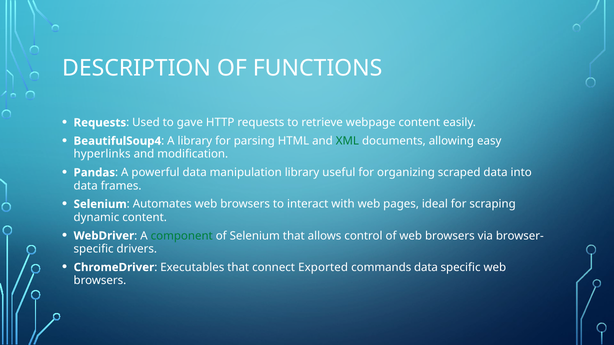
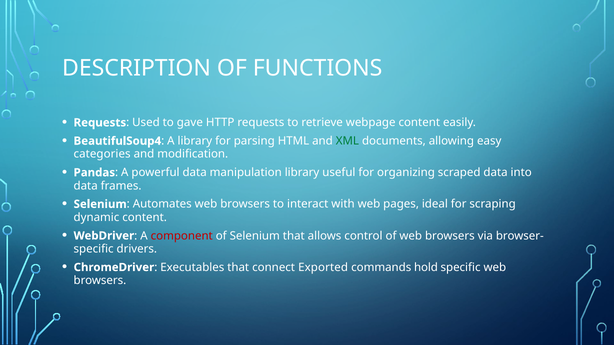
hyperlinks: hyperlinks -> categories (102, 154)
component colour: green -> red (182, 236)
commands data: data -> hold (426, 268)
